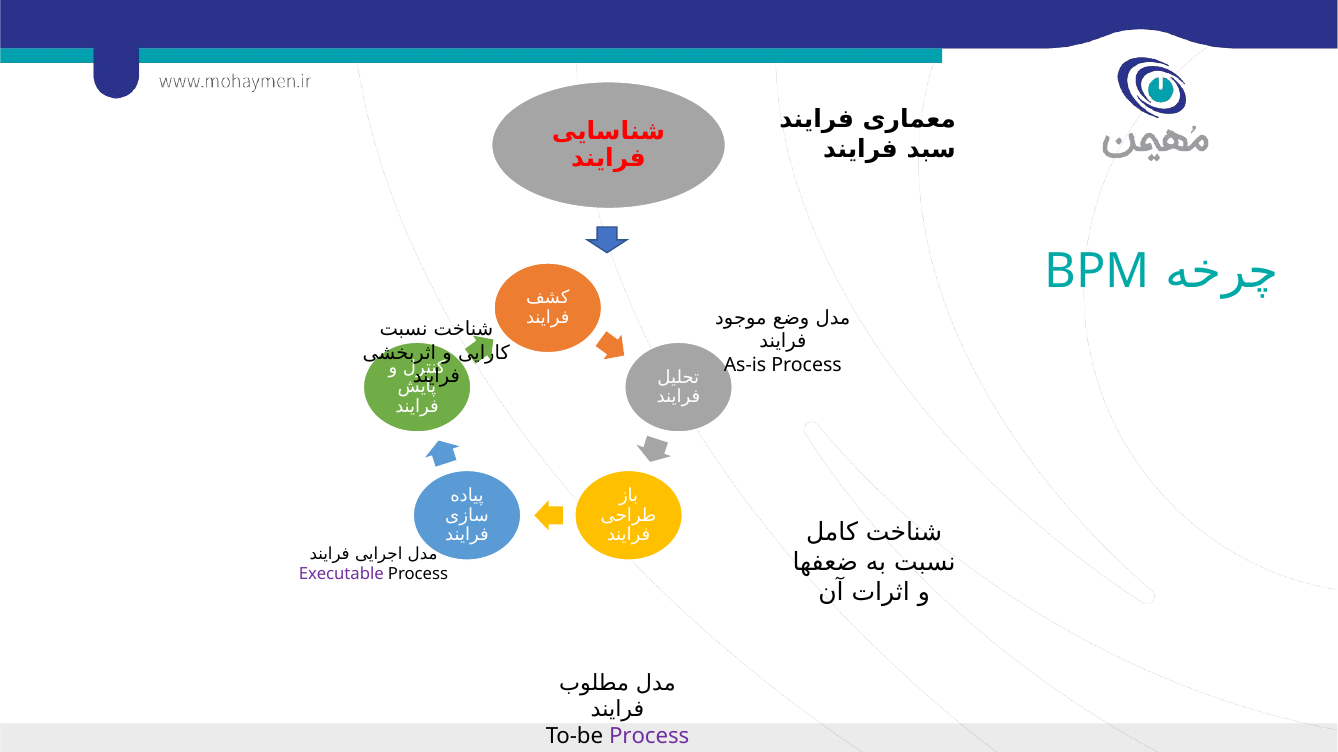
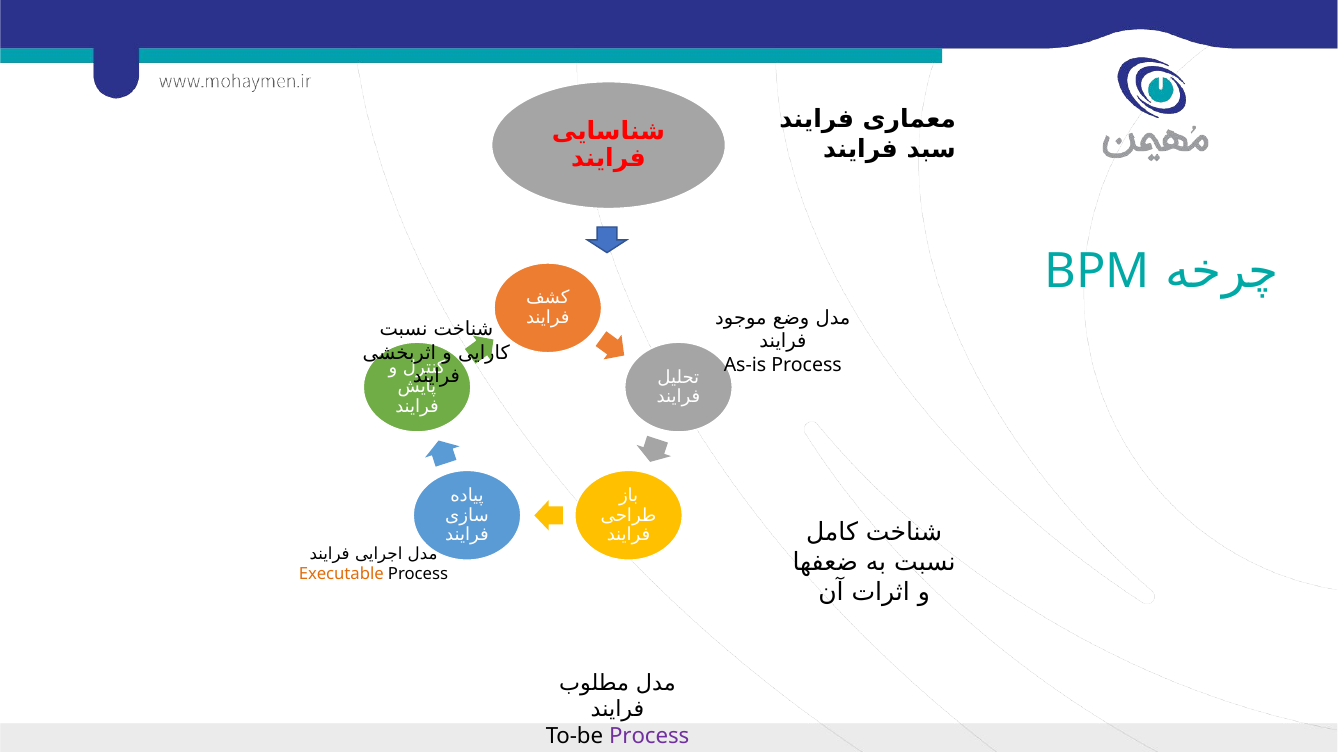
Executable colour: purple -> orange (341, 575)
